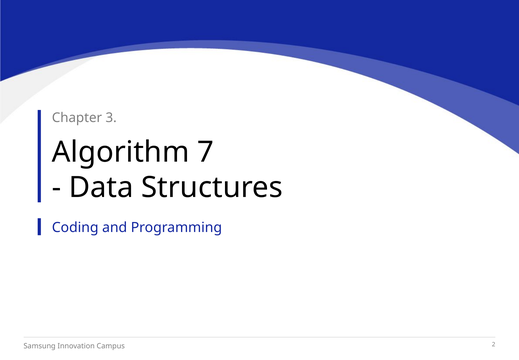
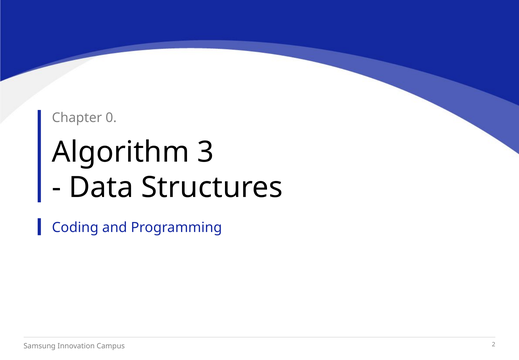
3: 3 -> 0 (111, 117)
7: 7 -> 3 (206, 152)
